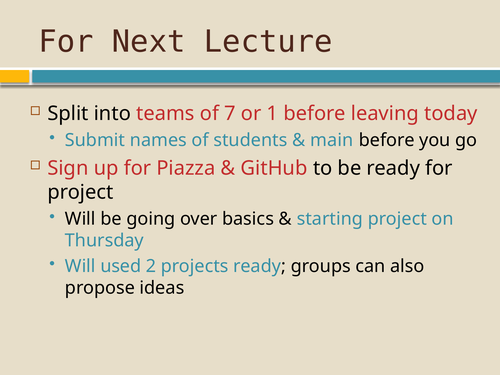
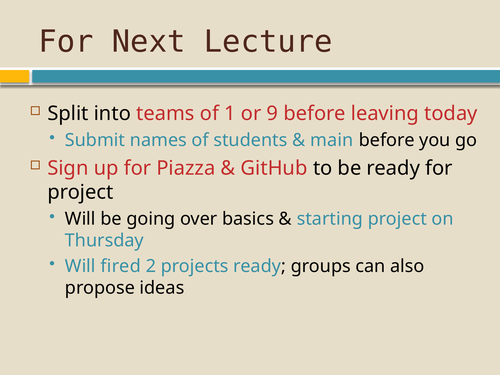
7: 7 -> 1 (230, 114)
1: 1 -> 9 (272, 114)
used: used -> fired (121, 266)
